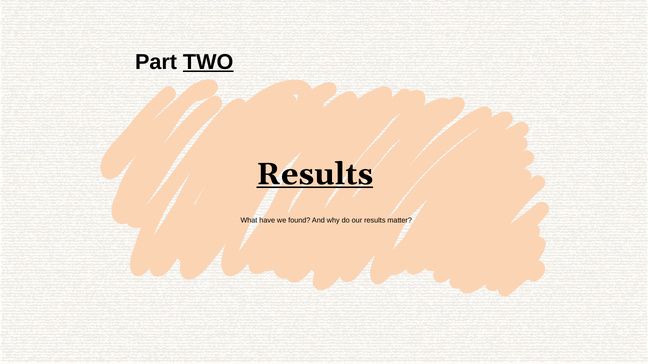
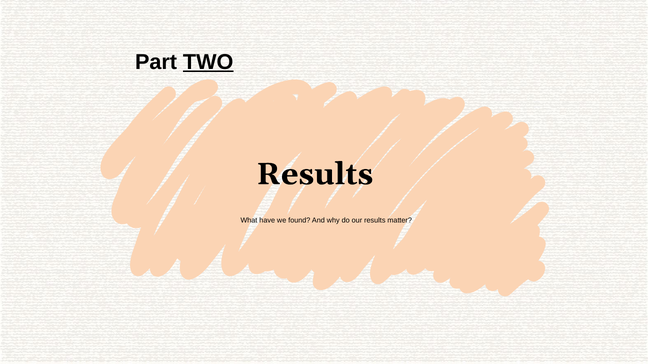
Results underline: present -> none (315, 174)
